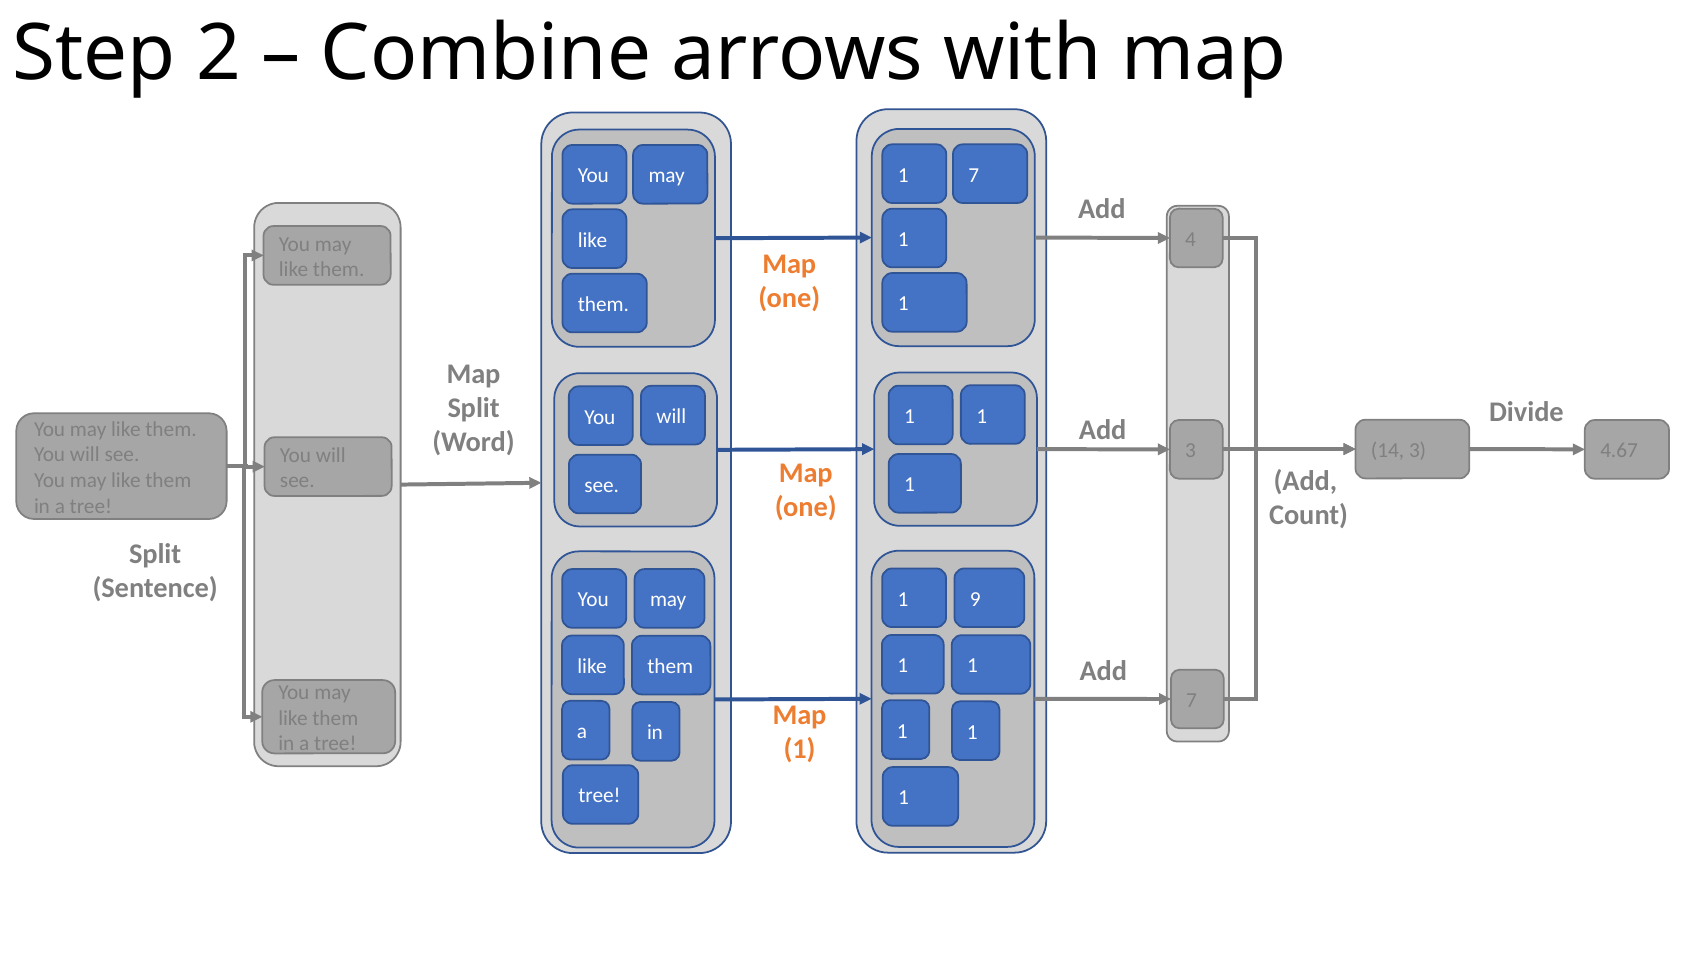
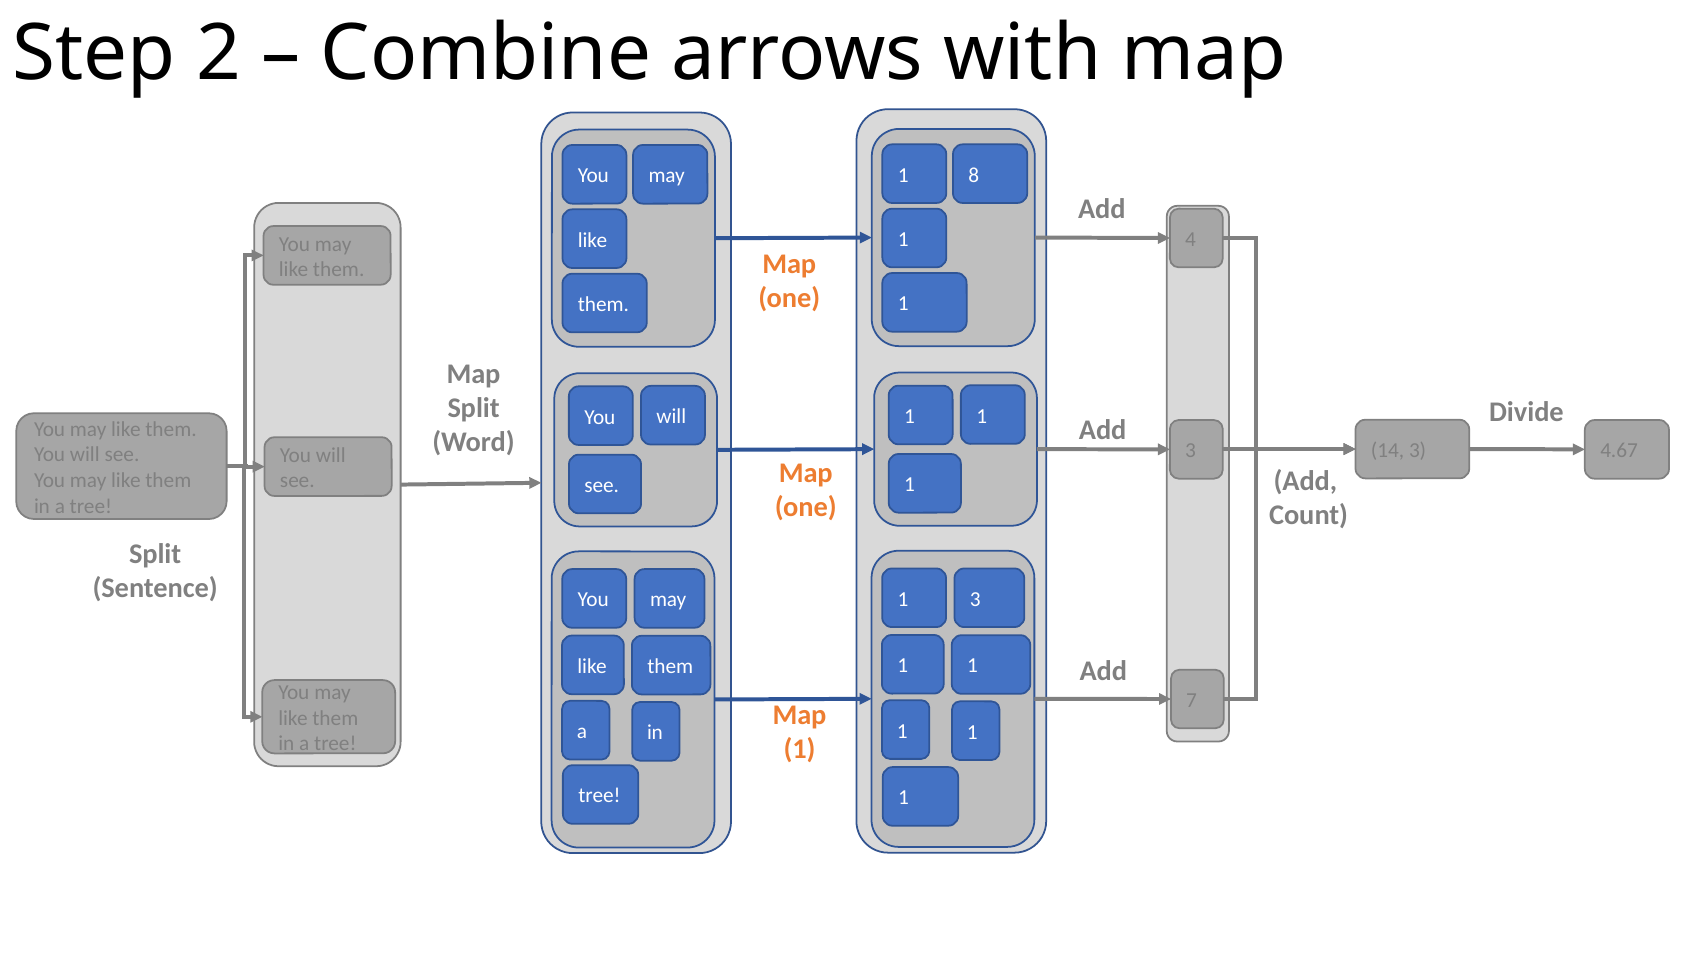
1 7: 7 -> 8 (974, 175)
1 9: 9 -> 3 (975, 599)
